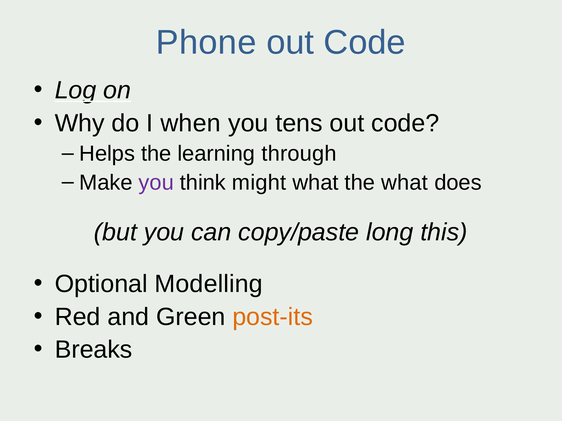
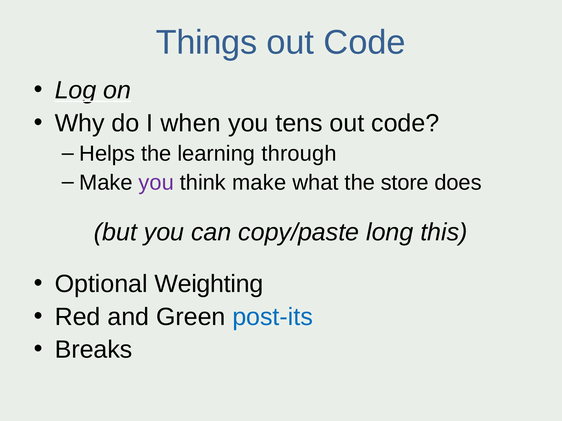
Phone: Phone -> Things (207, 43)
think might: might -> make (259, 183)
the what: what -> store (405, 183)
Modelling: Modelling -> Weighting (209, 284)
post-its colour: orange -> blue (273, 317)
